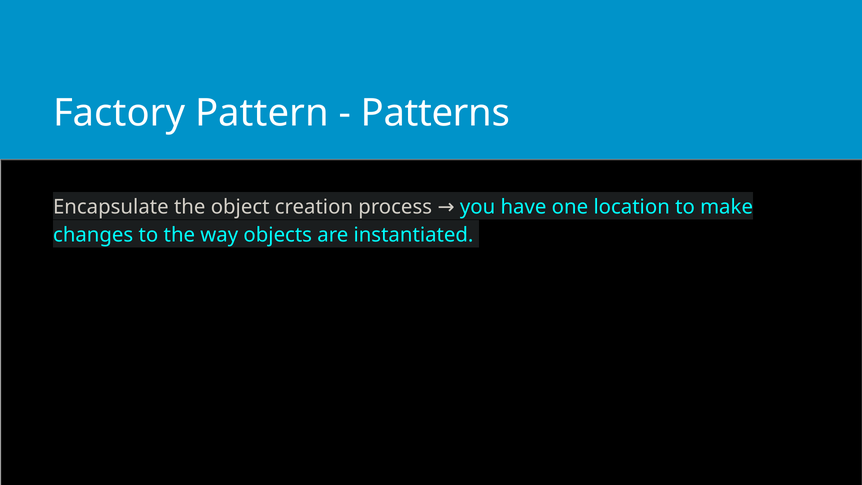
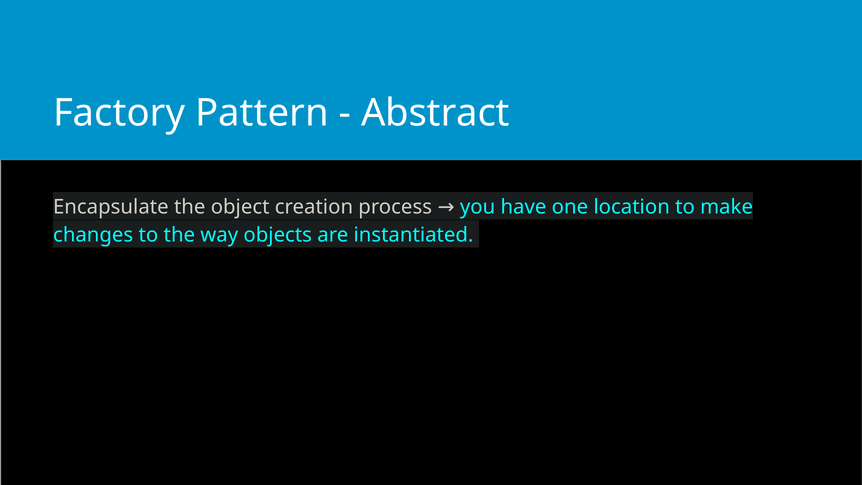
Patterns: Patterns -> Abstract (435, 113)
